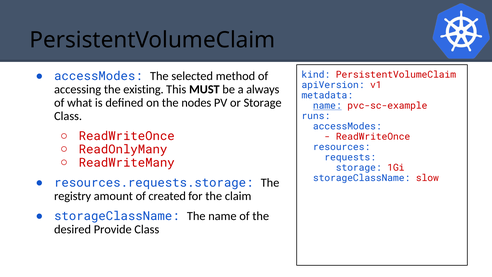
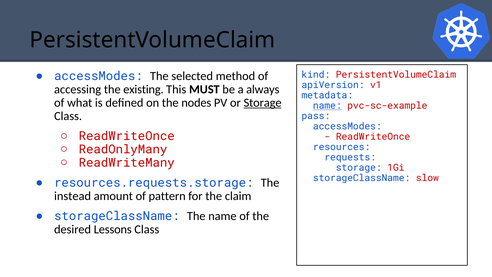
Storage underline: none -> present (263, 103)
runs: runs -> pass (316, 116)
registry: registry -> instead (73, 196)
created: created -> pattern (167, 196)
Provide: Provide -> Lessons (113, 229)
